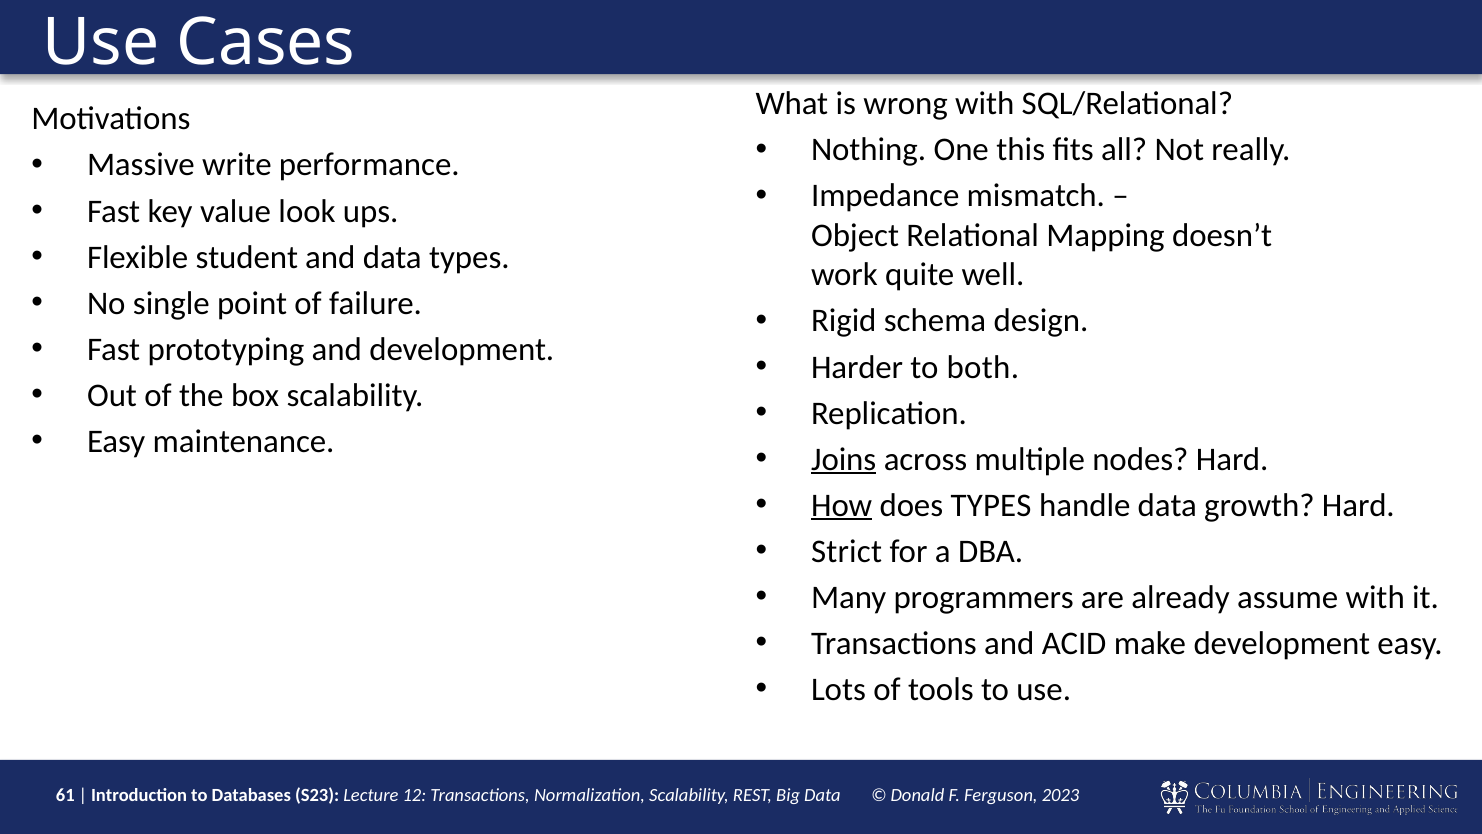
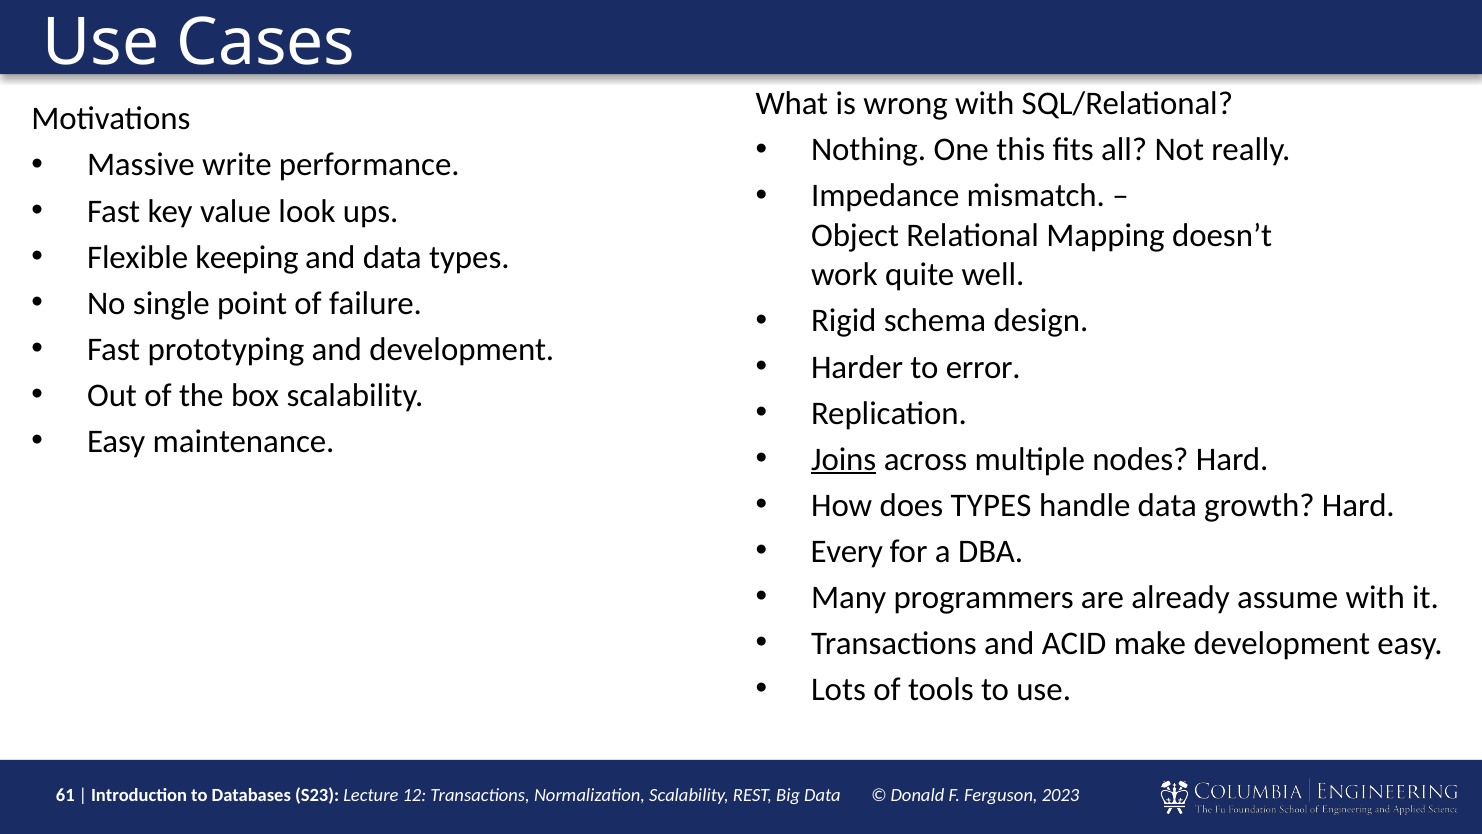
student: student -> keeping (247, 257)
both: both -> error (983, 367)
How underline: present -> none (842, 505)
Strict: Strict -> Every (847, 551)
